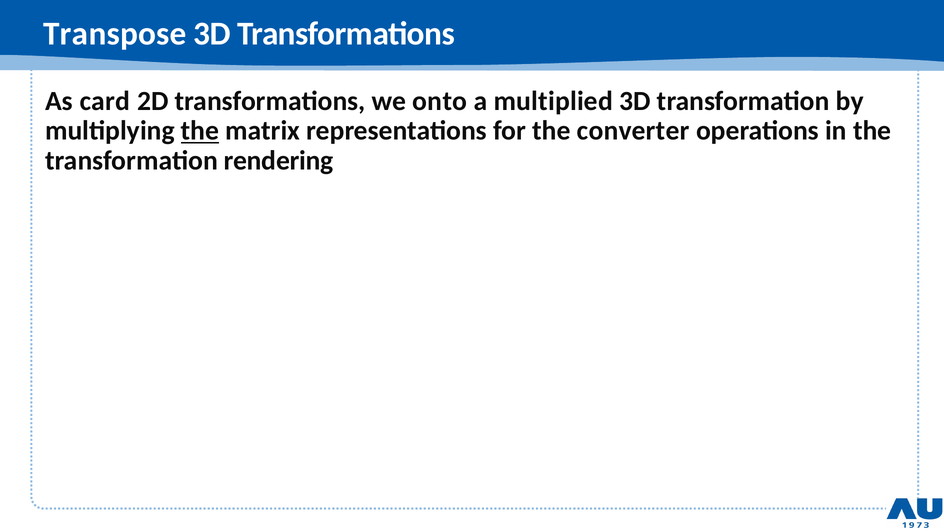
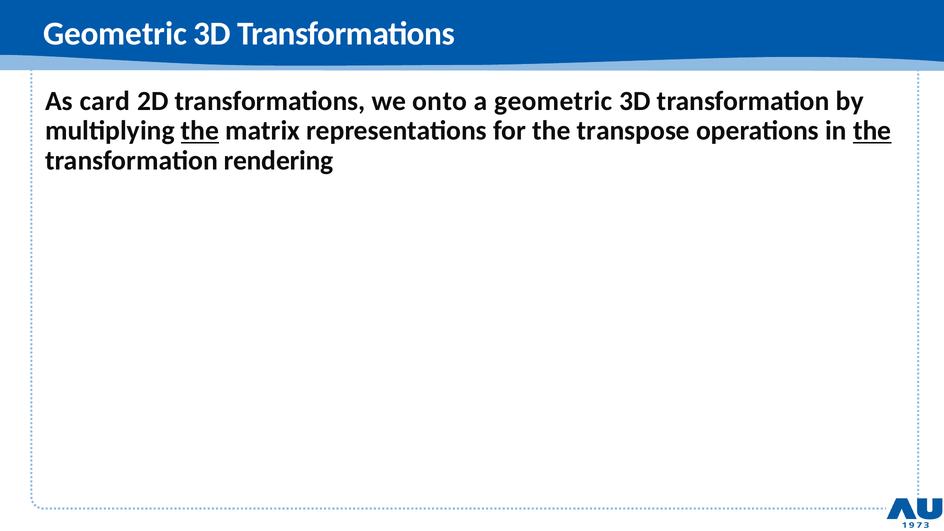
Transpose: Transpose -> Geometric (115, 34)
a multiplied: multiplied -> geometric (553, 101)
converter: converter -> transpose (633, 131)
the underline: none -> present (872, 131)
